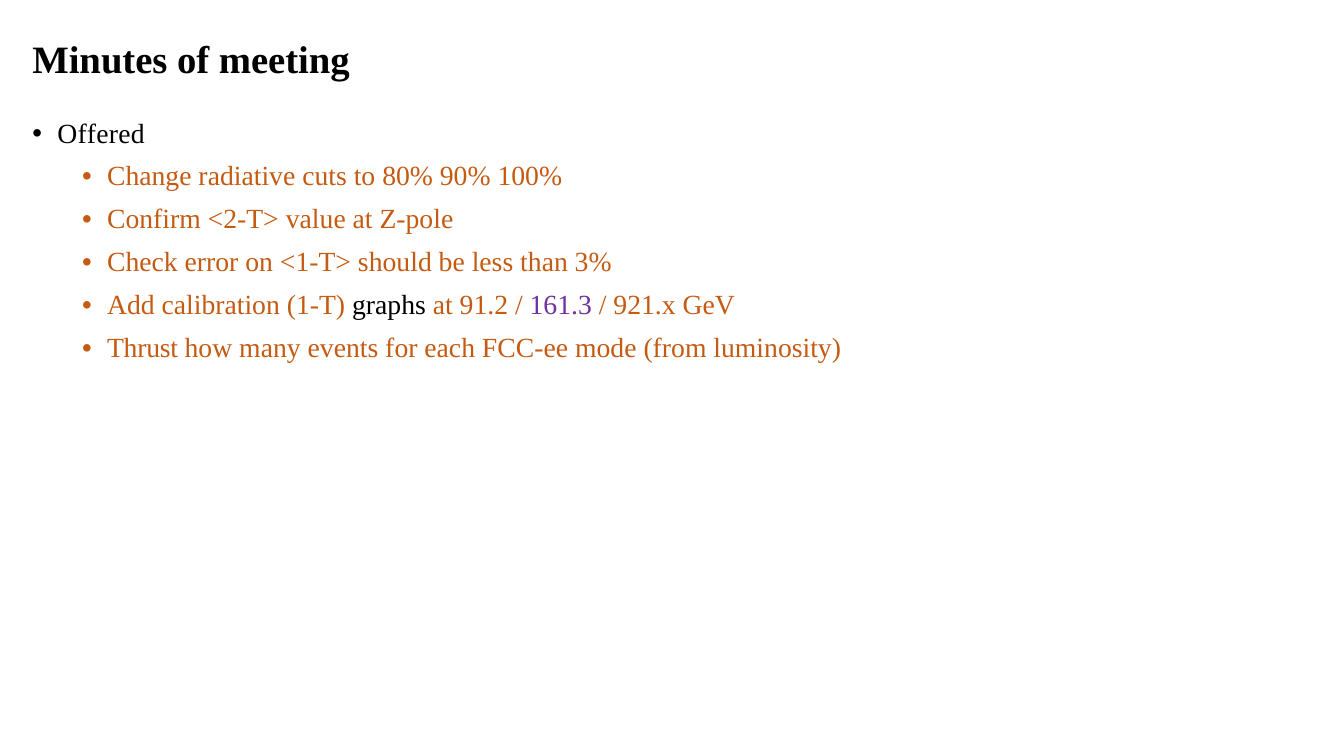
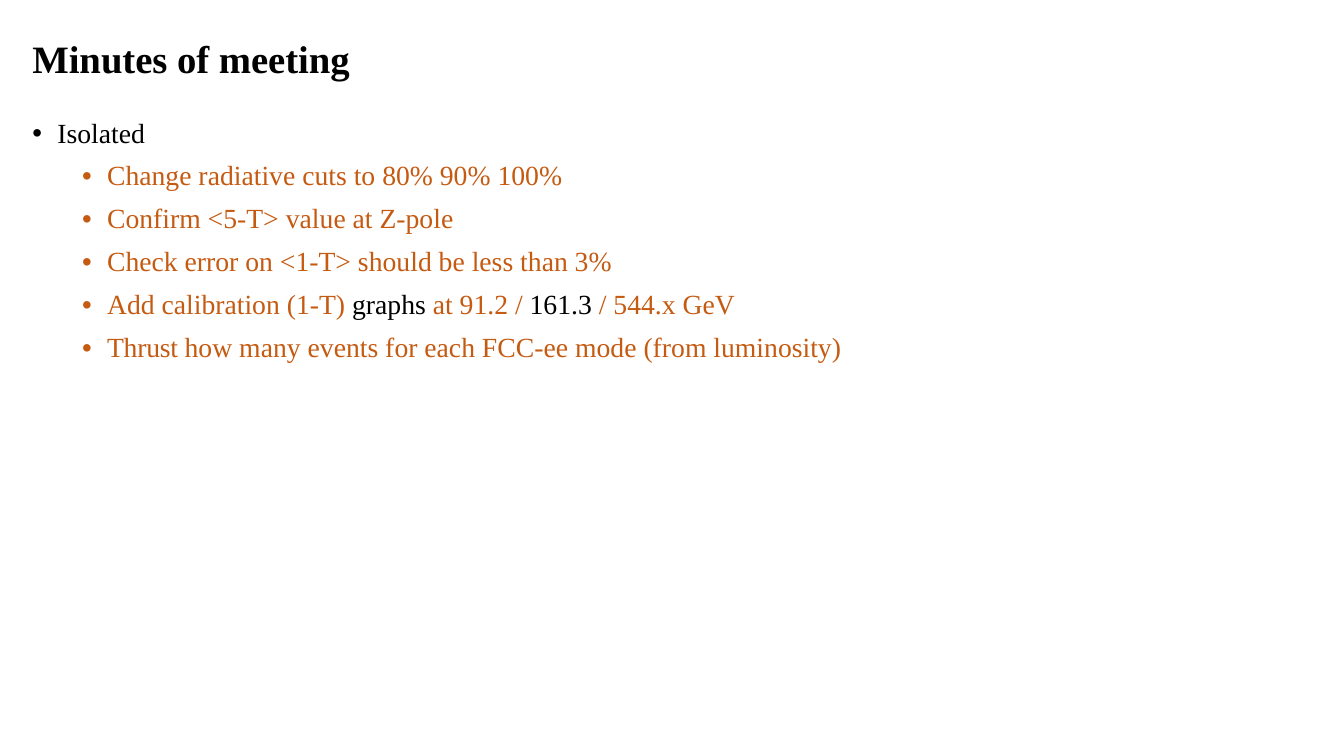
Offered: Offered -> Isolated (101, 134)
<2-T>: <2-T> -> <5-T> (243, 219)
161.3 colour: purple -> black (561, 305)
921.x: 921.x -> 544.x (645, 305)
